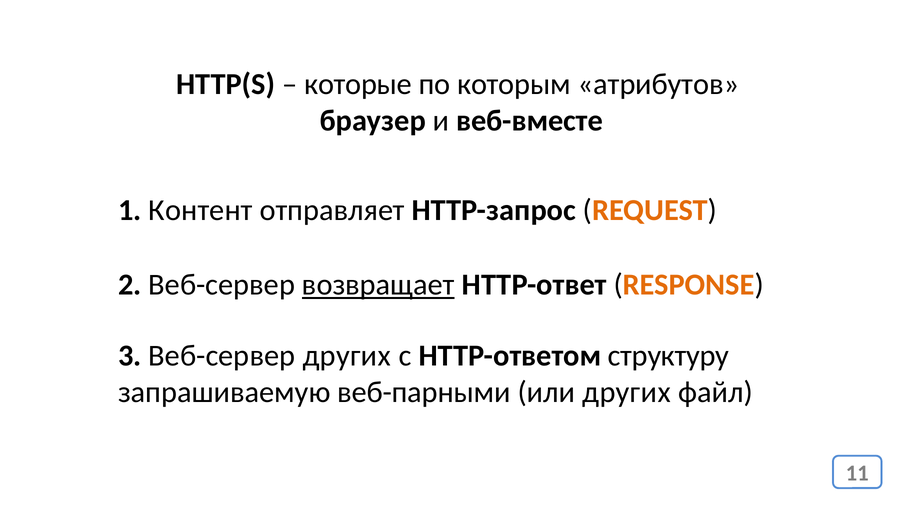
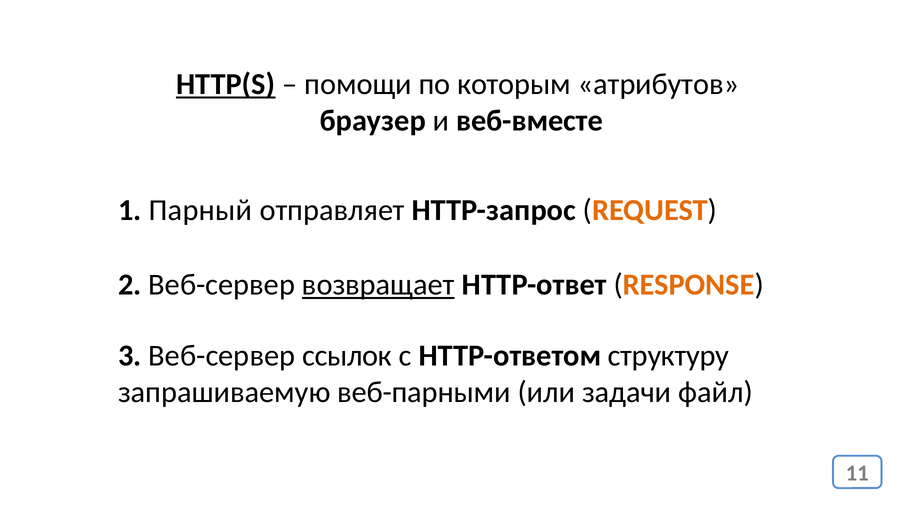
HTTP(S underline: none -> present (226, 84)
которые: которые -> помощи (358, 84)
Контент: Контент -> Парный (200, 210)
Веб-сервер других: других -> ссылок (347, 356)
или других: других -> задачи (627, 392)
